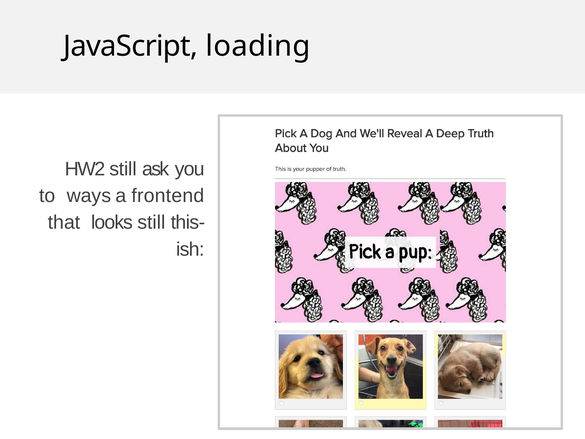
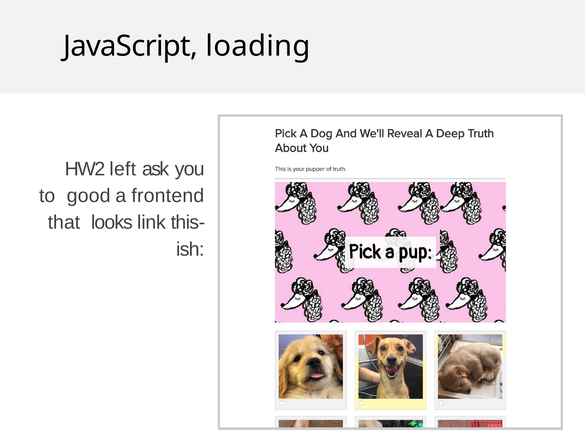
HW2 still: still -> left (123, 169)
ways: ways -> good (89, 196)
looks still: still -> link (152, 222)
